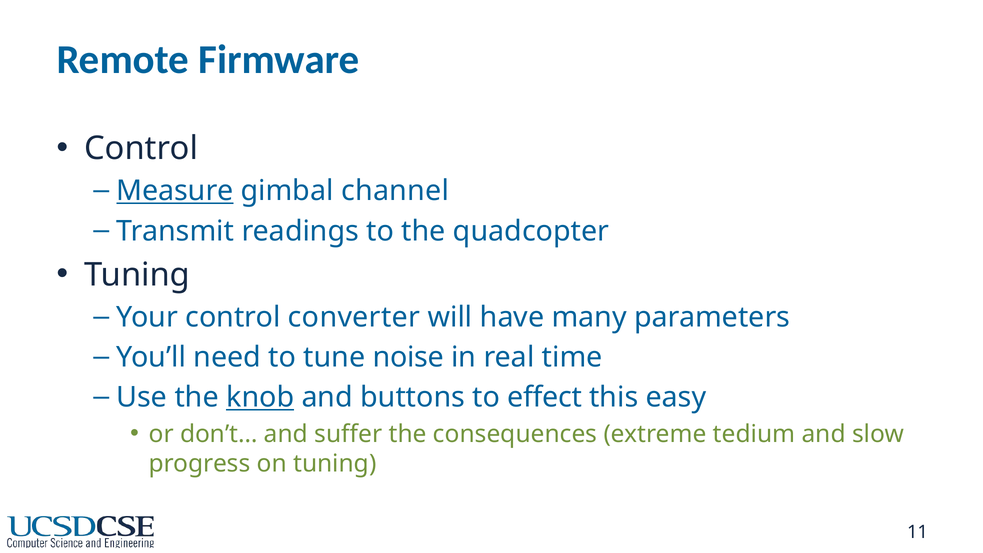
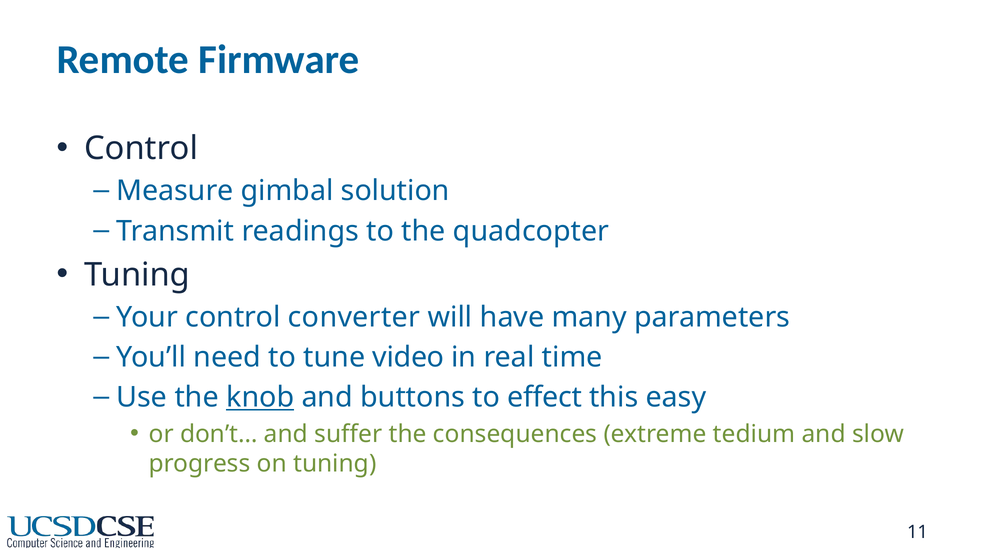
Measure underline: present -> none (175, 191)
channel: channel -> solution (395, 191)
noise: noise -> video (408, 357)
